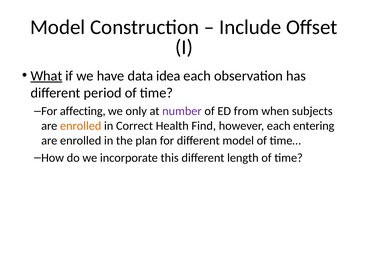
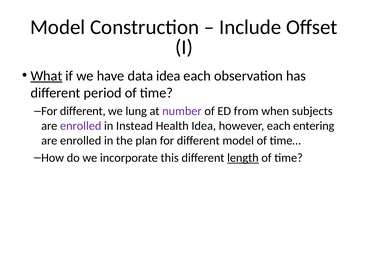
affecting: affecting -> different (83, 111)
only: only -> lung (136, 111)
enrolled colour: orange -> purple (81, 126)
Correct: Correct -> Instead (135, 126)
Health Find: Find -> Idea (204, 126)
length underline: none -> present (243, 158)
